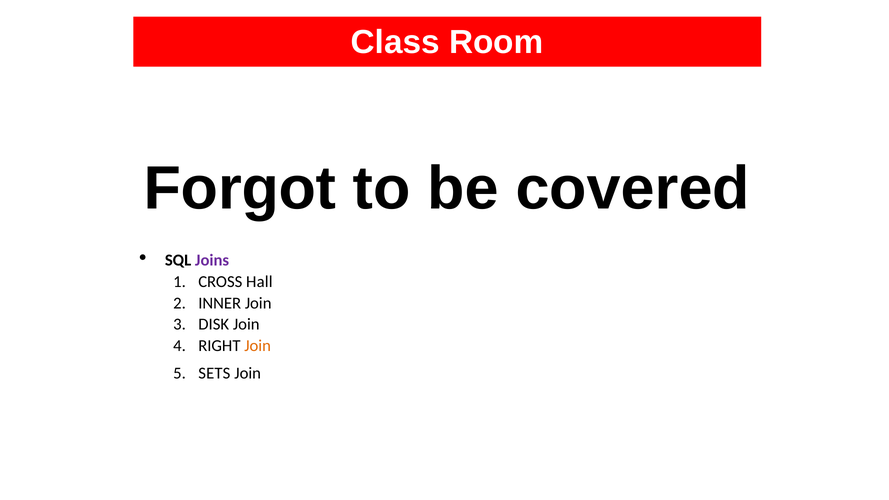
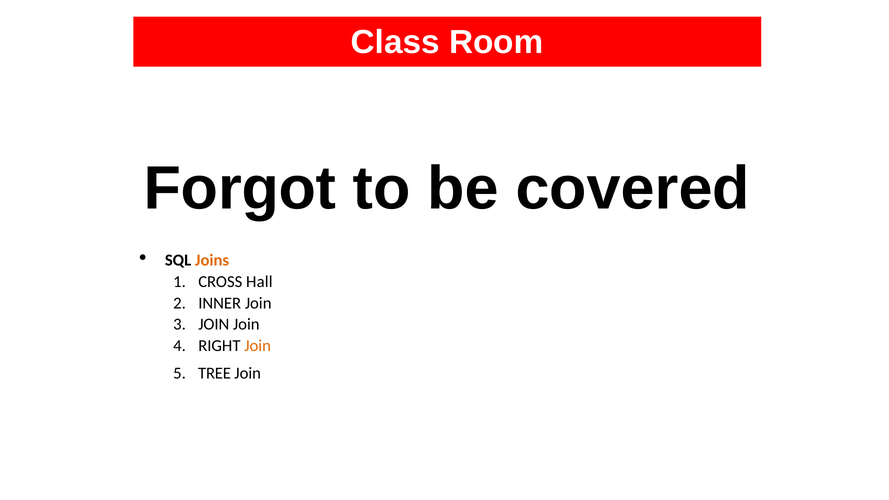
Joins colour: purple -> orange (212, 260)
DISK: DISK -> JOIN (214, 325)
SETS: SETS -> TREE (215, 373)
